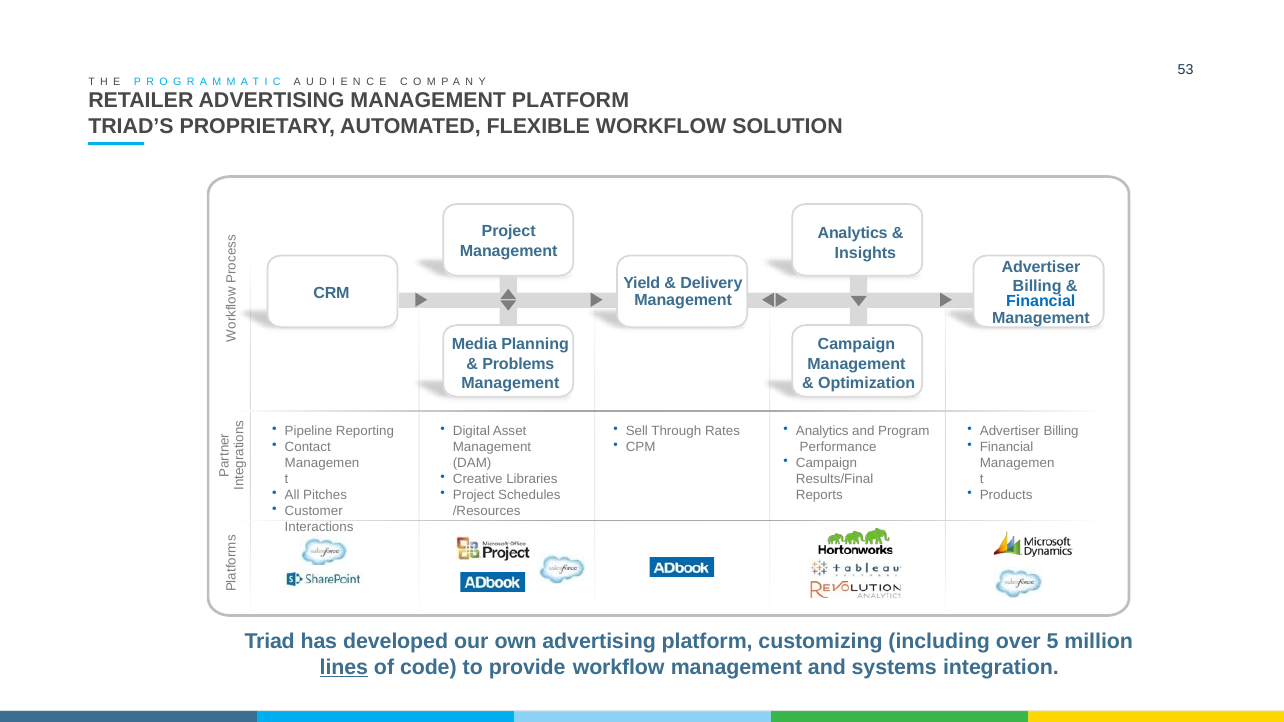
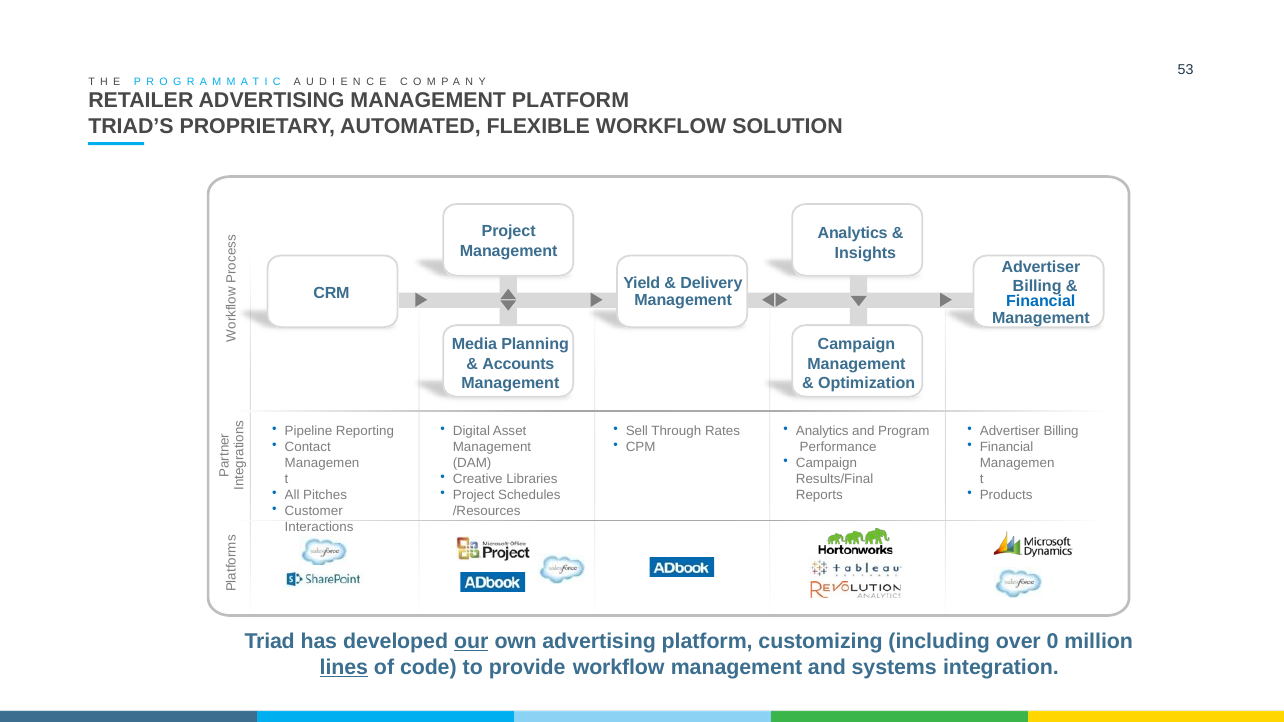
Problems: Problems -> Accounts (518, 364)
our underline: none -> present (471, 642)
5: 5 -> 0 (1053, 642)
